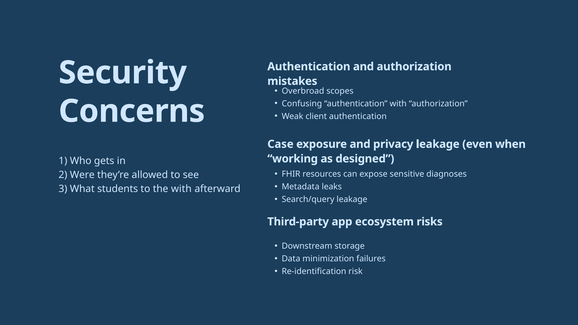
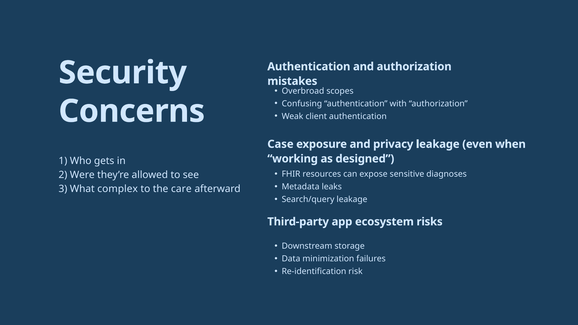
students: students -> complex (118, 189)
the with: with -> care (181, 189)
